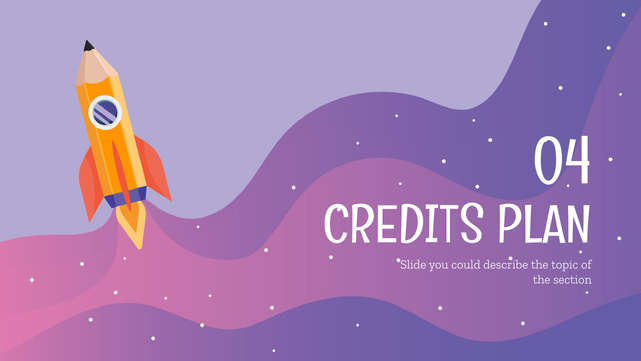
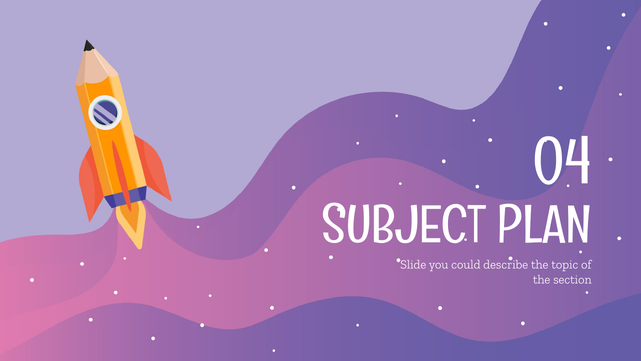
CREDITS: CREDITS -> SUBJECT (404, 225)
